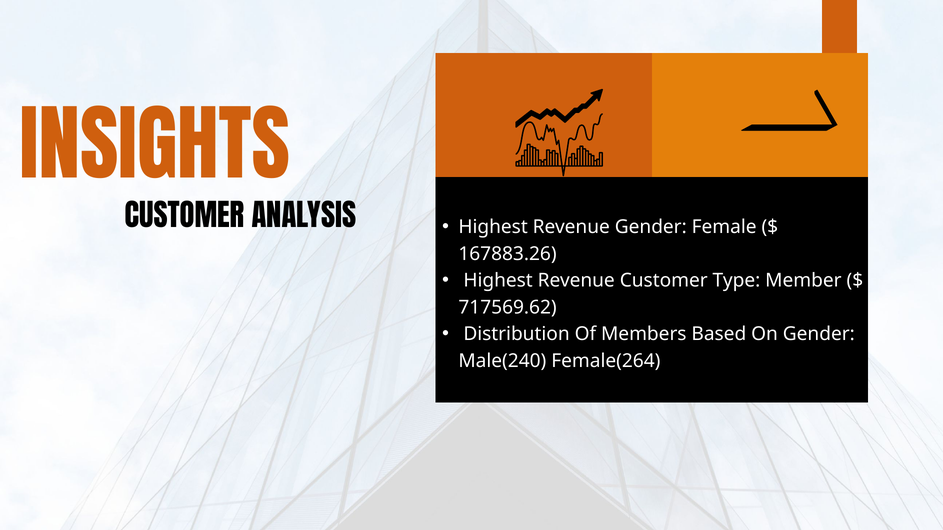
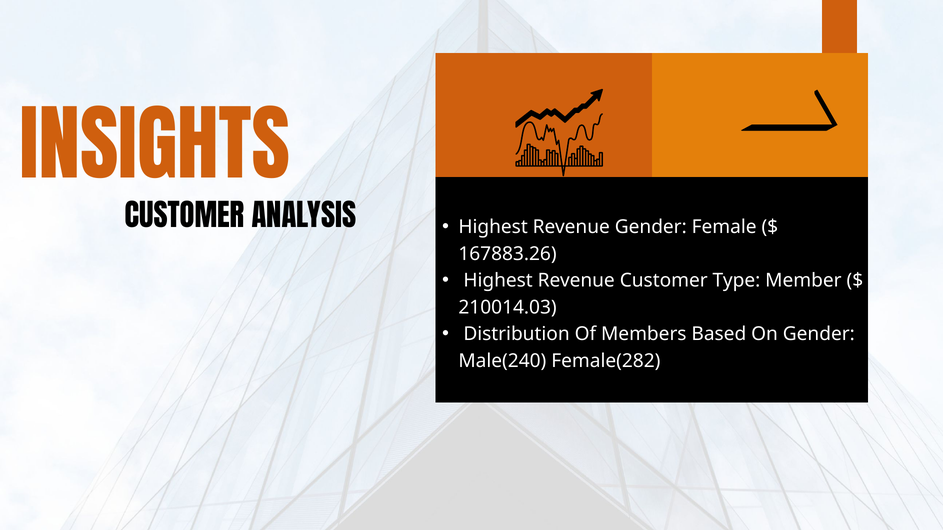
717569.62: 717569.62 -> 210014.03 (508, 308)
Female(264: Female(264 -> Female(282 (606, 361)
